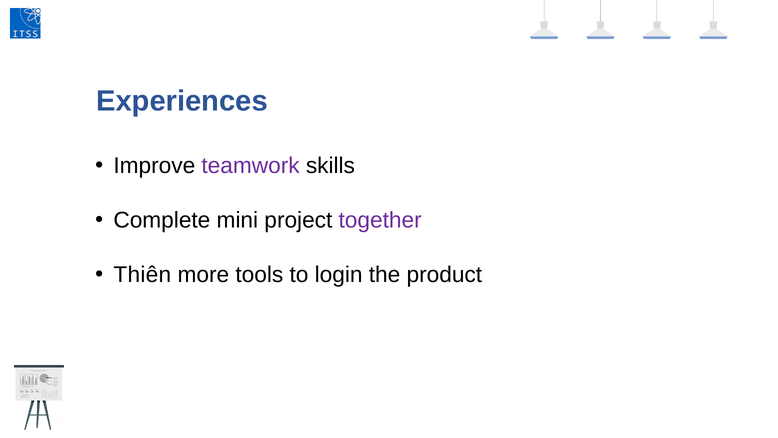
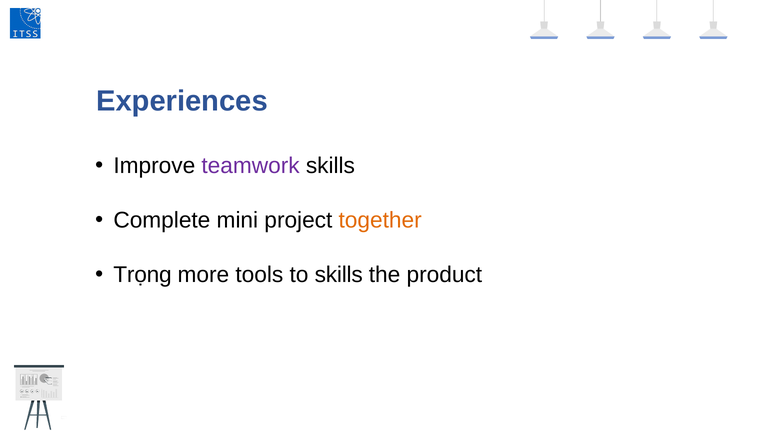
together colour: purple -> orange (380, 220)
Thiên: Thiên -> Trọng (143, 275)
to login: login -> skills (339, 275)
